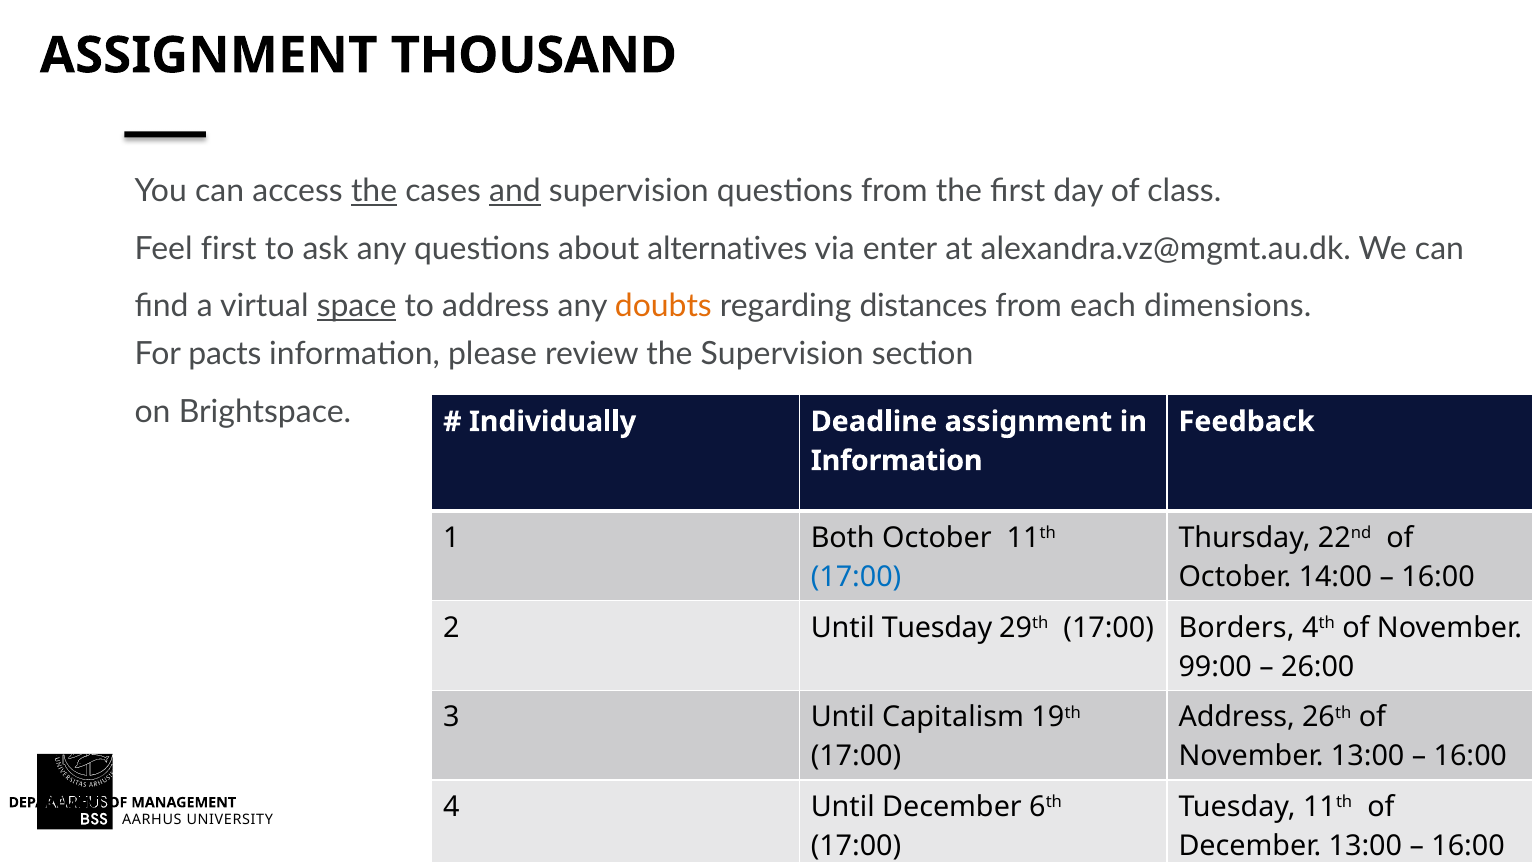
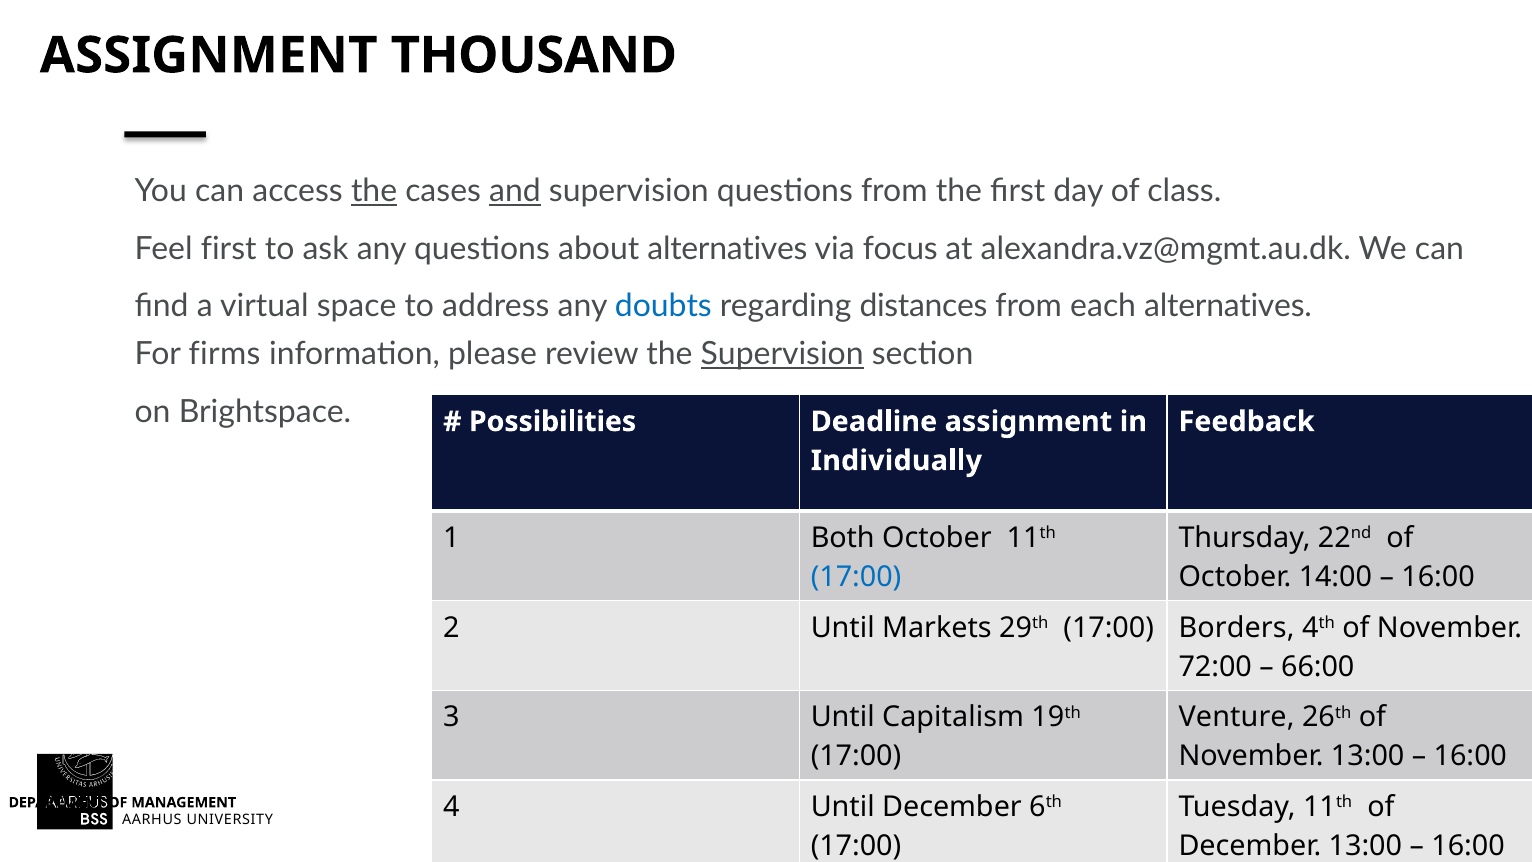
enter: enter -> focus (900, 249)
space underline: present -> none (357, 306)
doubts colour: orange -> blue (663, 306)
each dimensions: dimensions -> alternatives (1228, 306)
pacts: pacts -> firms (225, 354)
Supervision underline: none -> present (782, 354)
Individually: Individually -> Possibilities (553, 422)
Information: Information -> Individually (896, 461)
Until Tuesday: Tuesday -> Markets (937, 628)
99:00: 99:00 -> 72:00 (1215, 667)
26:00: 26:00 -> 66:00 (1318, 667)
Address: Address -> Venture (1237, 717)
